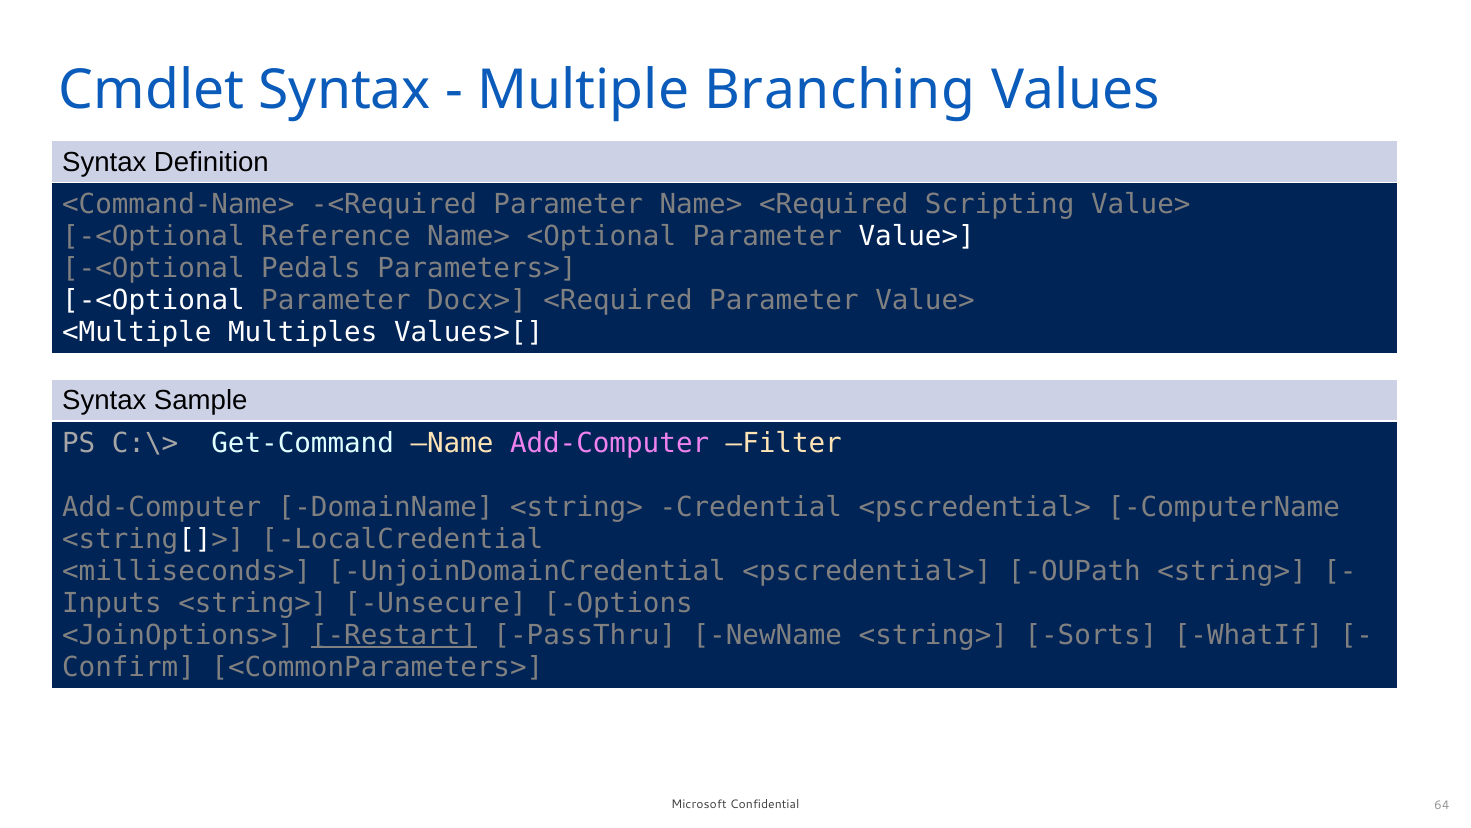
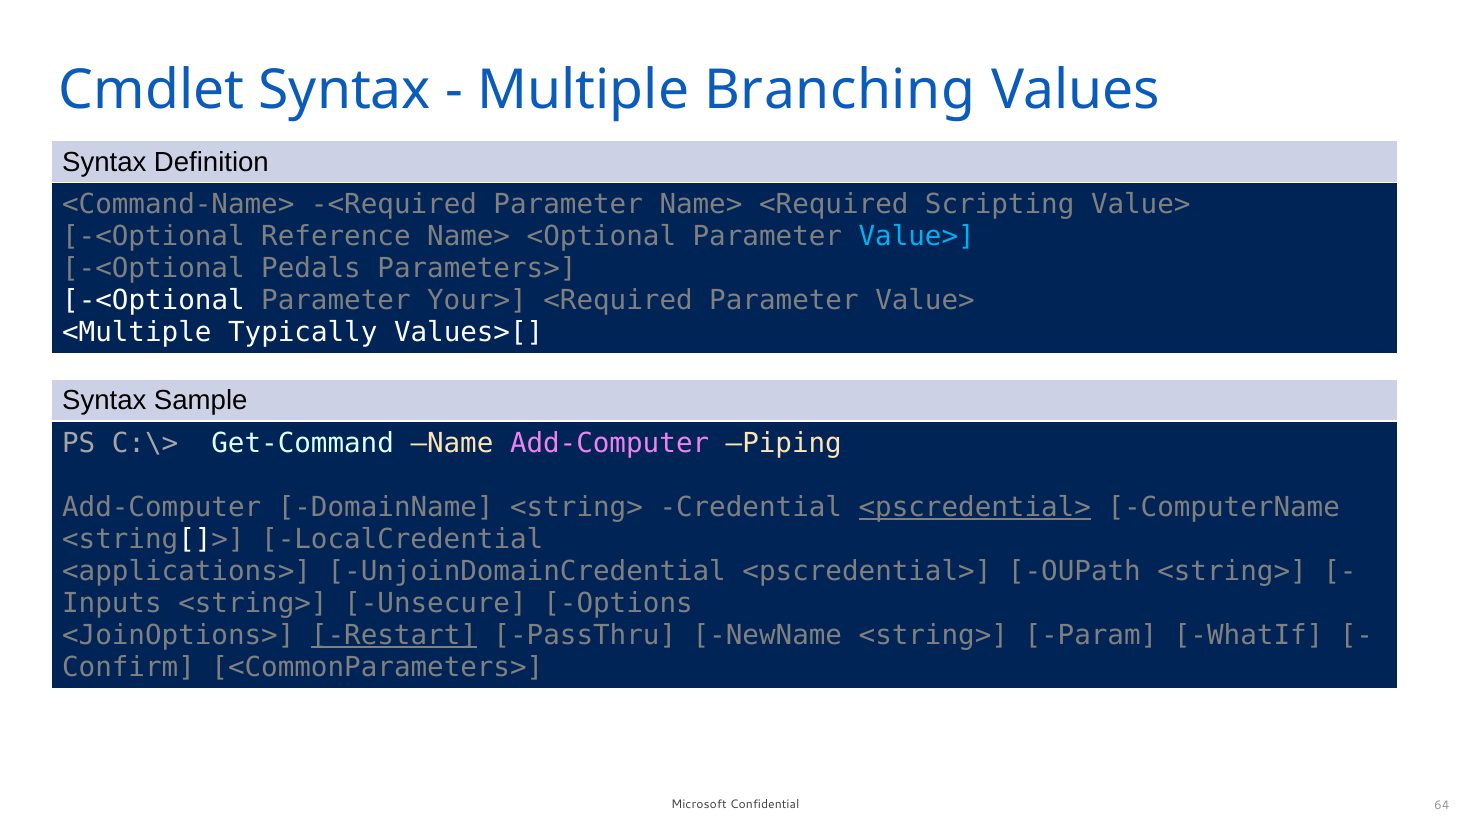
Value> colour: white -> light blue (917, 236)
Docx>: Docx> -> Your> (477, 300)
Multiples: Multiples -> Typically (303, 332)
Filter: Filter -> Piping (784, 443)
<pscredential> underline: none -> present (975, 507)
<milliseconds>: <milliseconds> -> <applications> (187, 571)
Sorts: Sorts -> Param (1091, 635)
